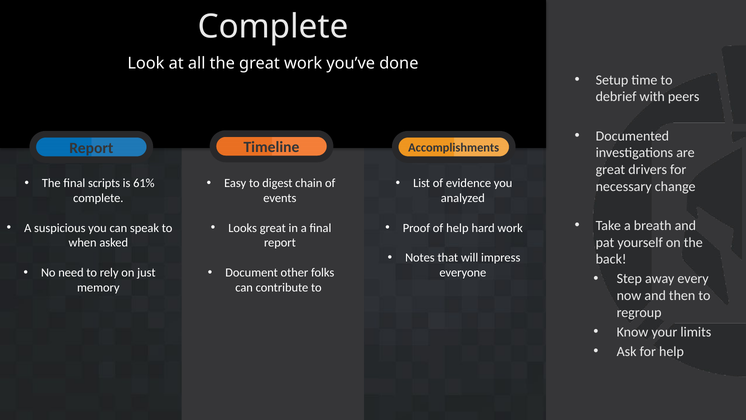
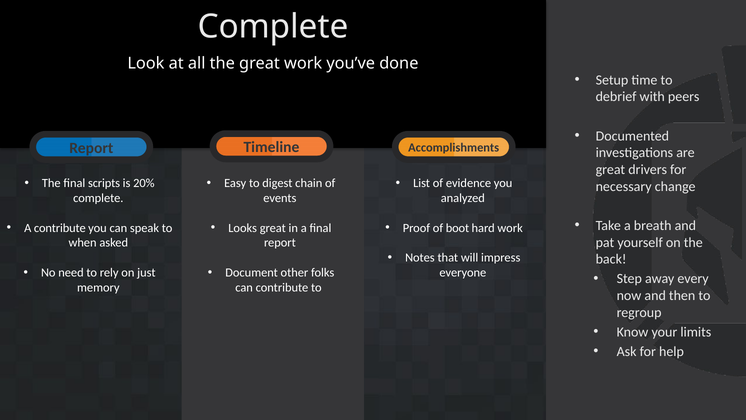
61%: 61% -> 20% (144, 183)
A suspicious: suspicious -> contribute (60, 228)
of help: help -> boot (457, 228)
